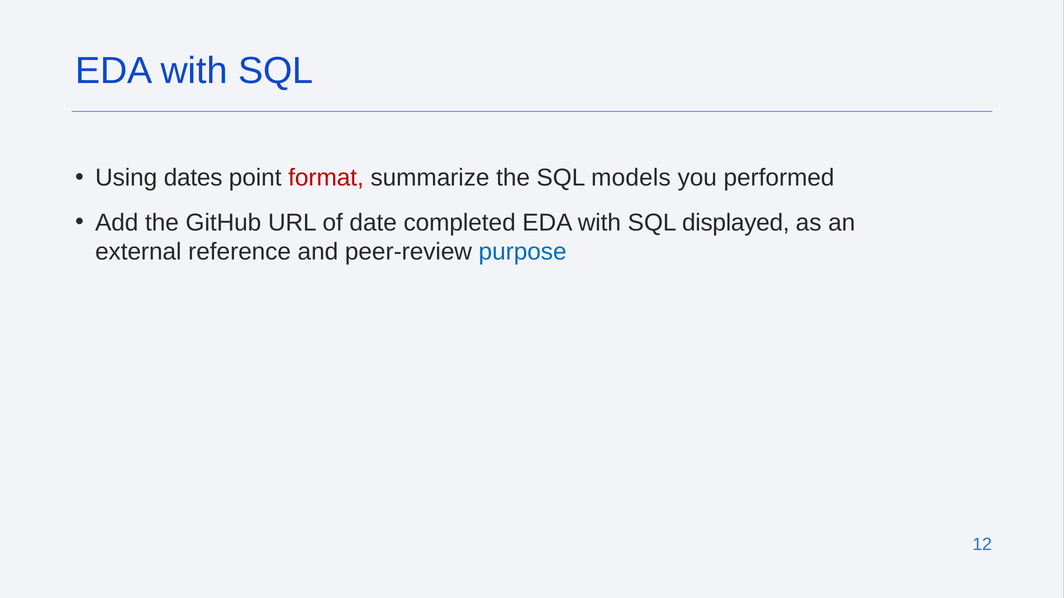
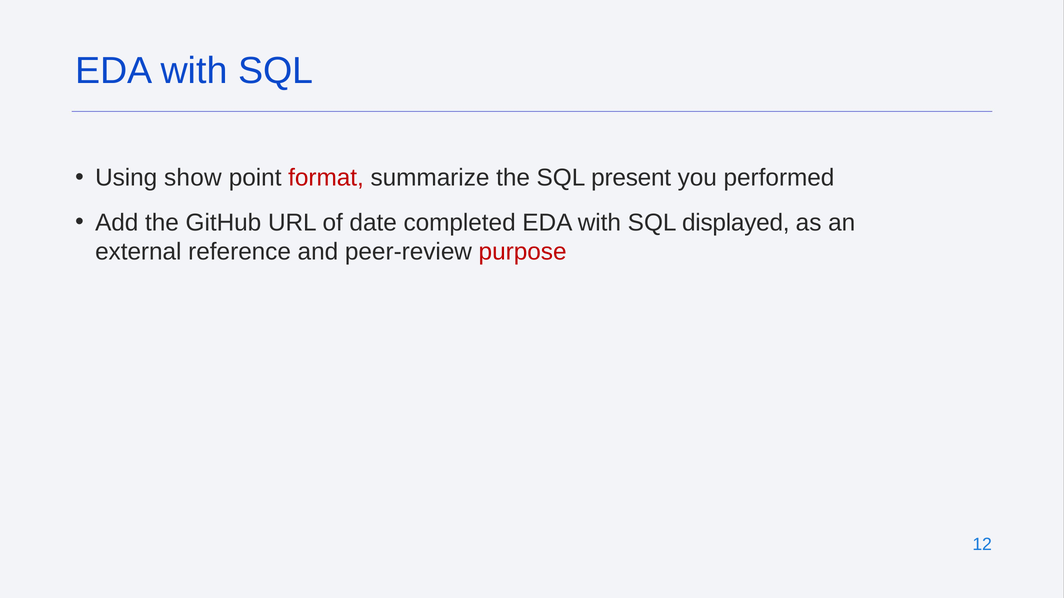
dates: dates -> show (193, 178)
models: models -> present (631, 178)
purpose colour: blue -> red (523, 252)
